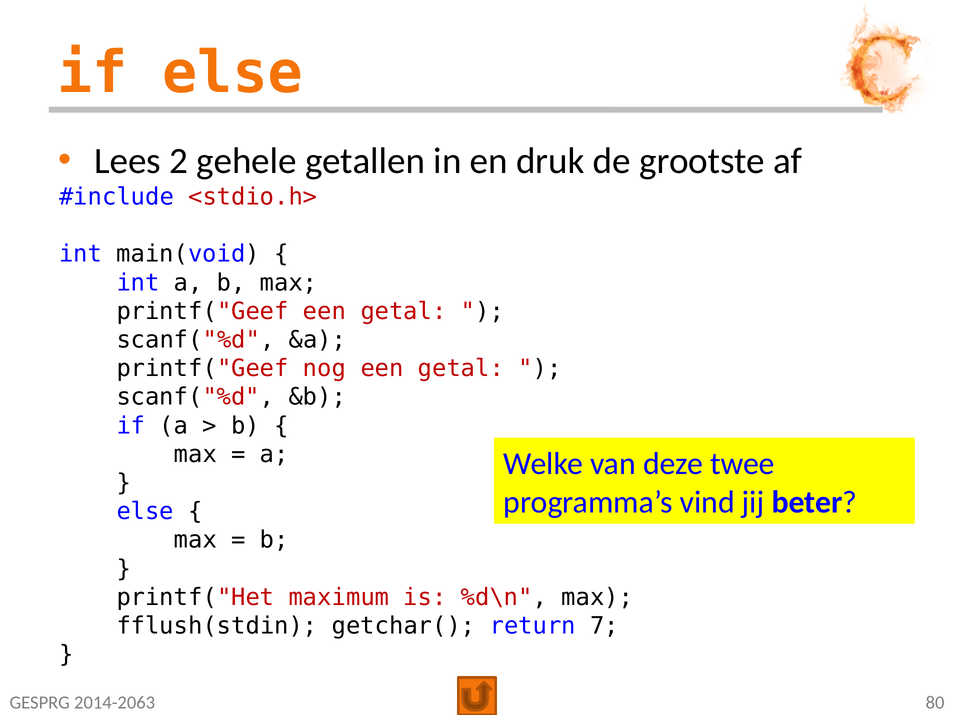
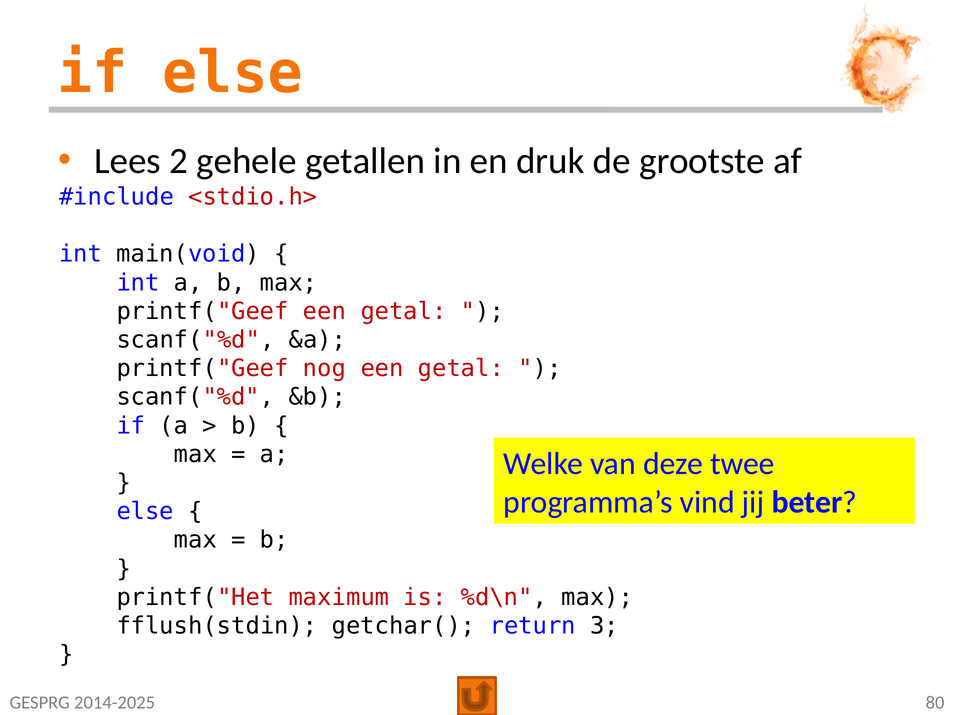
7: 7 -> 3 (604, 626)
2014-2063: 2014-2063 -> 2014-2025 (115, 703)
